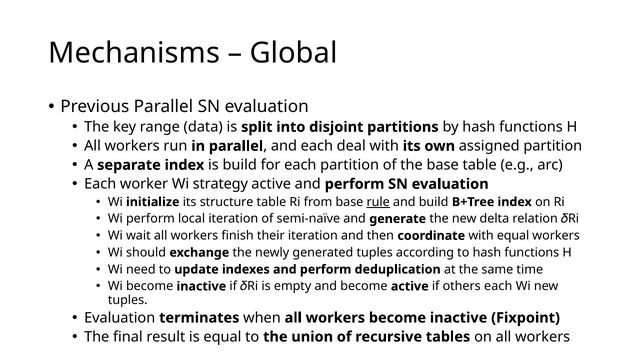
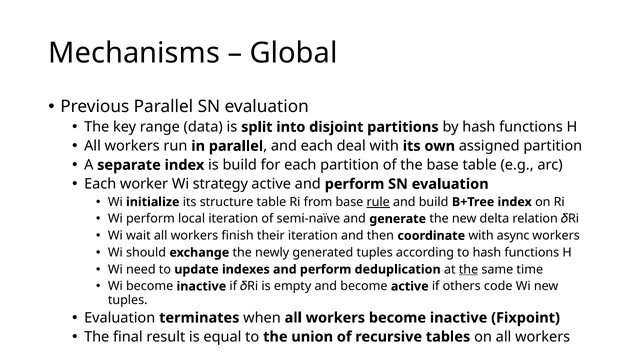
with equal: equal -> async (513, 236)
the underline: none -> present (469, 270)
others each: each -> code (498, 286)
